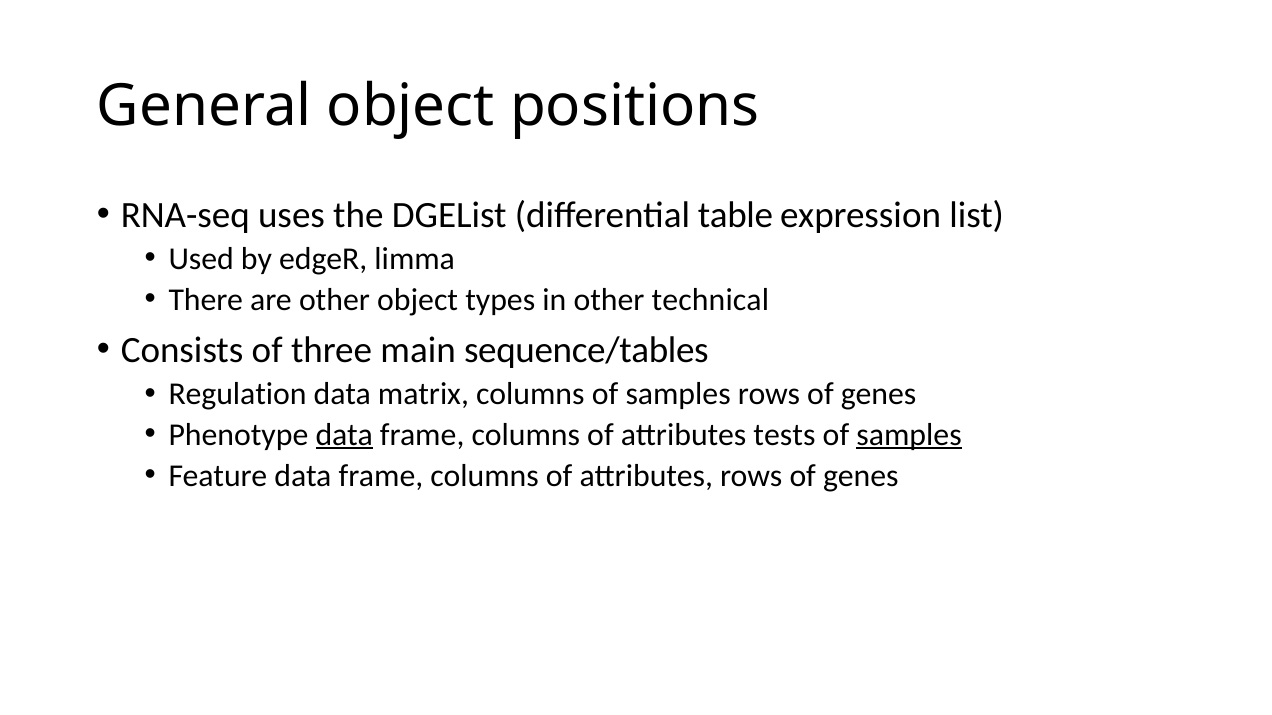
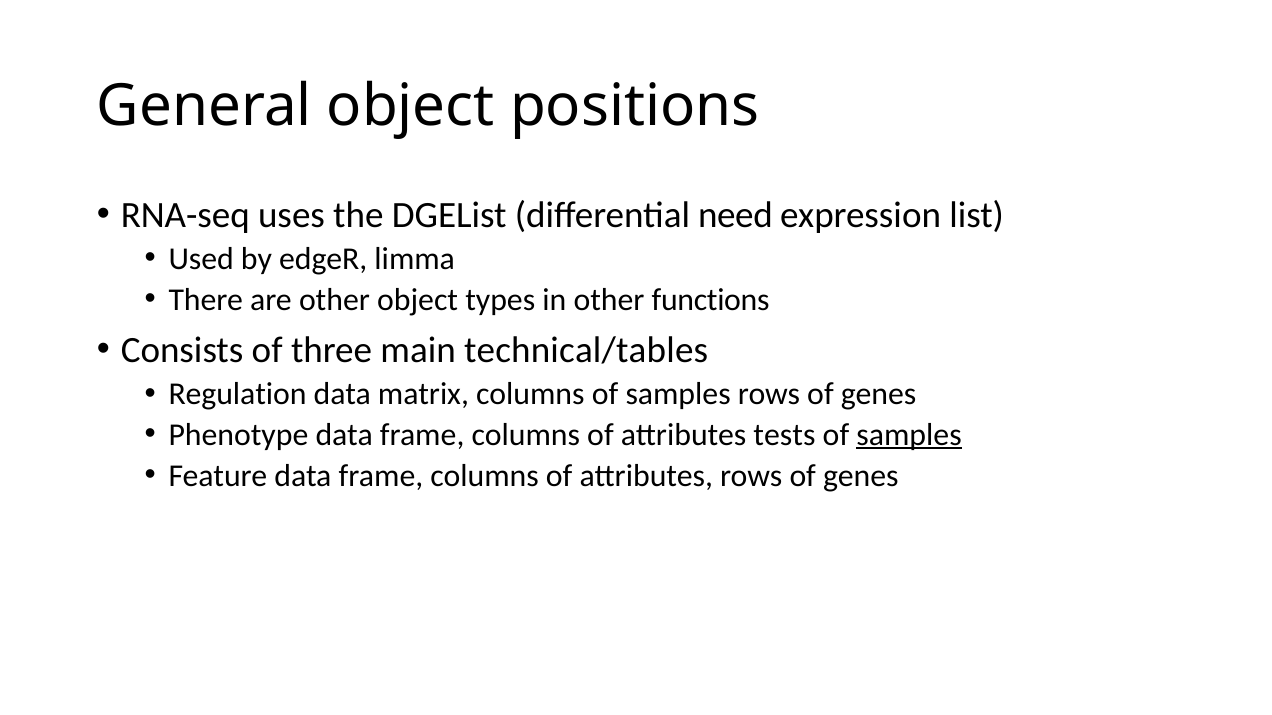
table: table -> need (735, 215)
technical: technical -> functions (711, 300)
sequence/tables: sequence/tables -> technical/tables (586, 350)
data underline: present -> none (344, 435)
